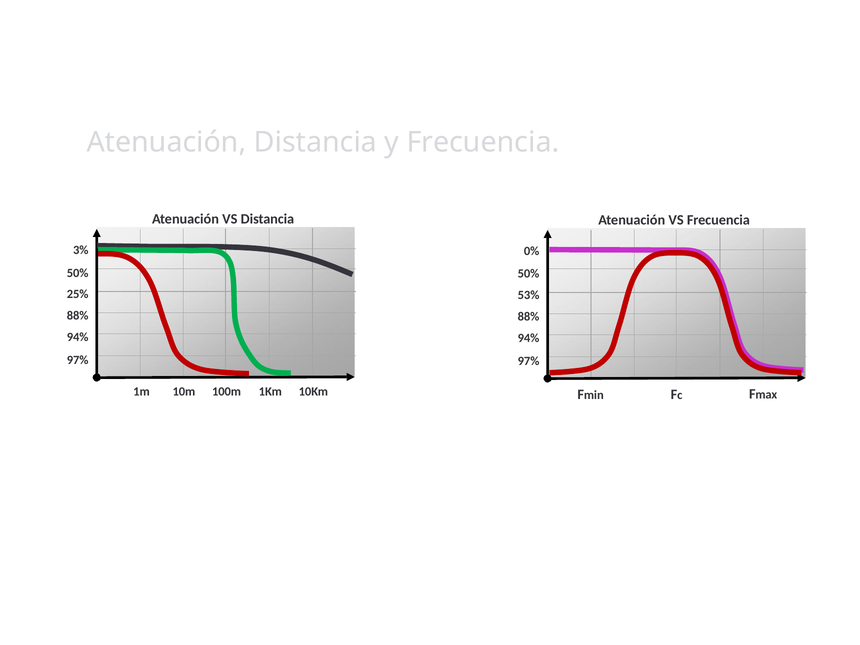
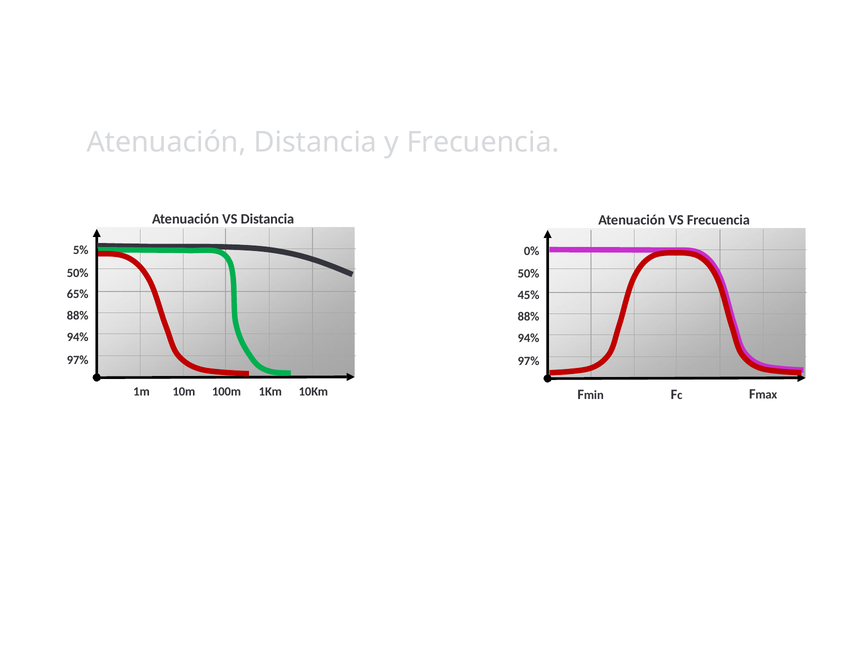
3%: 3% -> 5% (81, 250)
25%: 25% -> 65% (78, 294)
53%: 53% -> 45% (529, 295)
